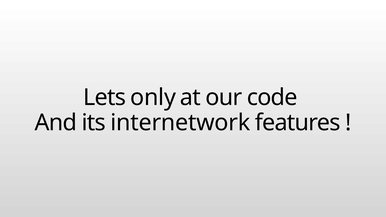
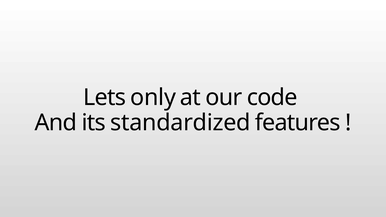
internetwork: internetwork -> standardized (180, 123)
